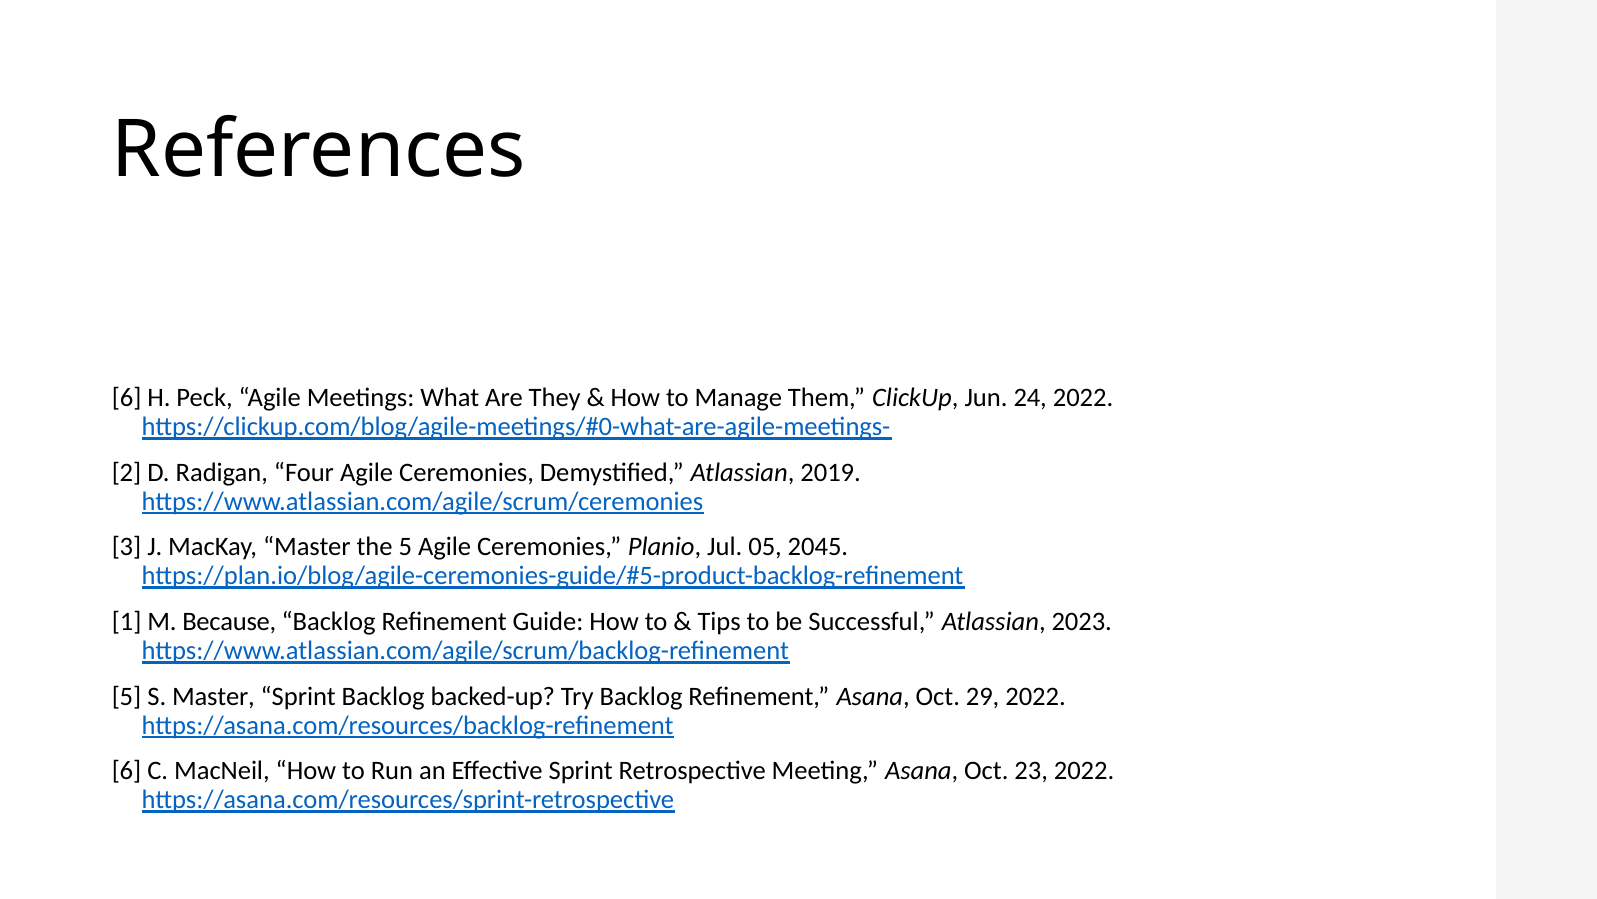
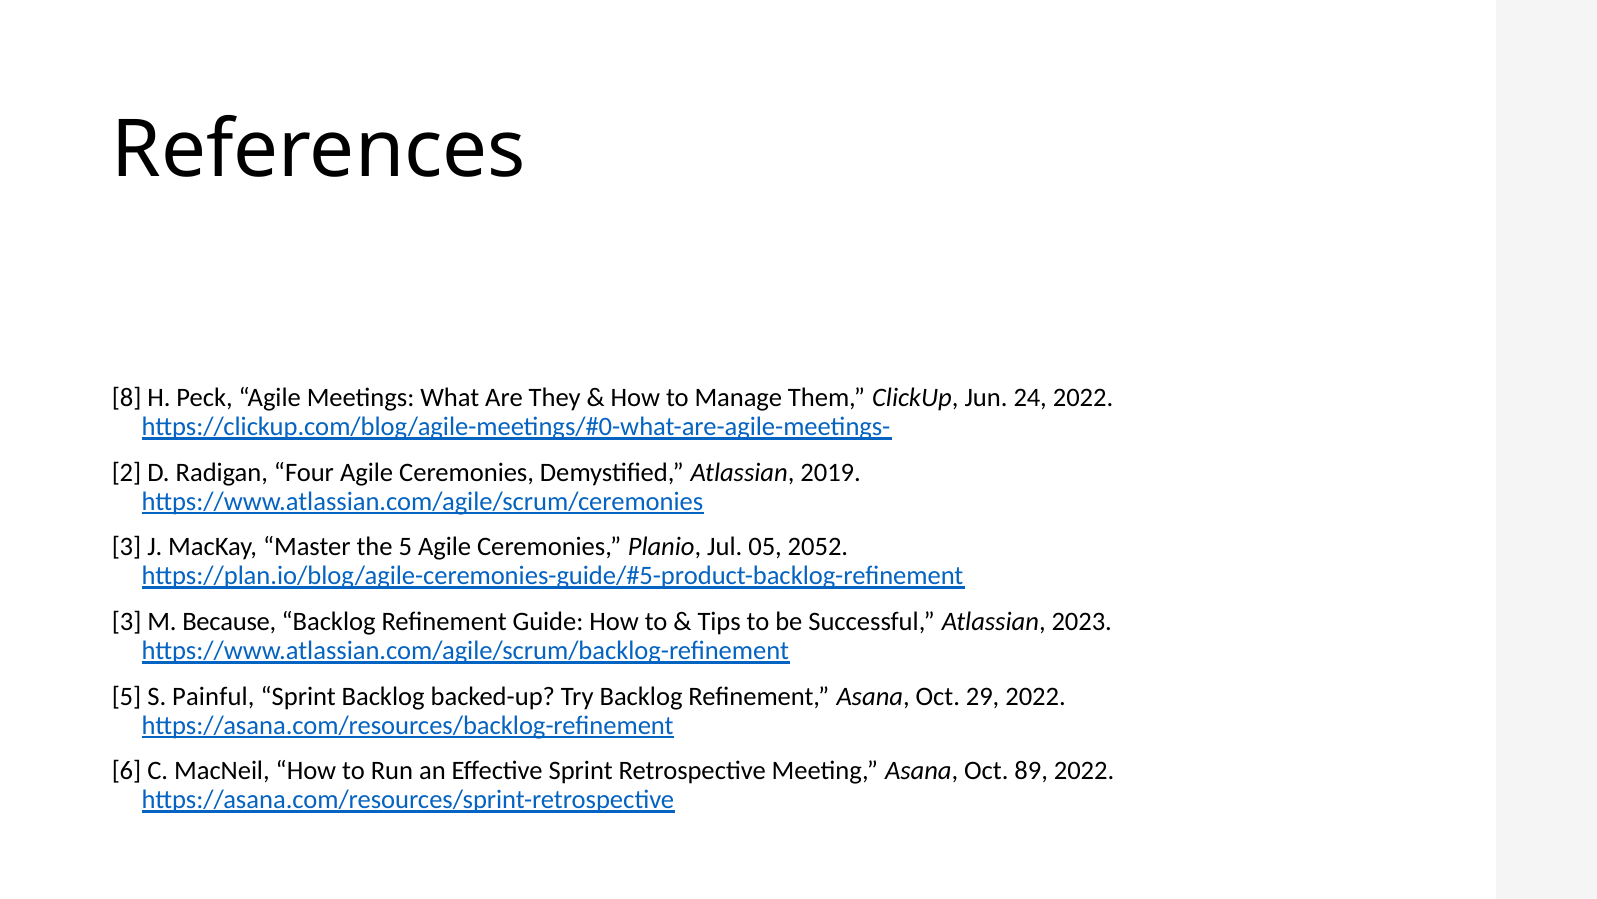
6: 6 -> 8 (127, 397)
2045: 2045 -> 2052 (818, 547)
1: 1 -> 3 (127, 621)
S Master: Master -> Painful (213, 696)
23: 23 -> 89 (1031, 770)
